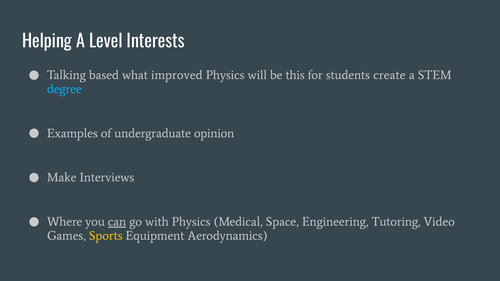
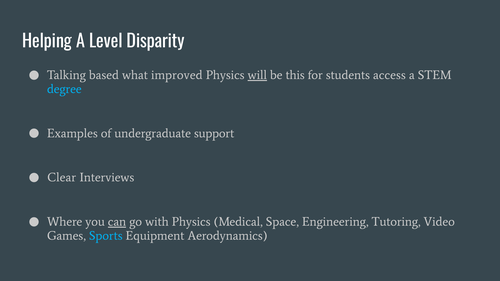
Interests: Interests -> Disparity (156, 41)
will underline: none -> present (257, 75)
create: create -> access (389, 75)
opinion: opinion -> support (214, 133)
Make: Make -> Clear (62, 178)
Sports colour: yellow -> light blue (106, 236)
